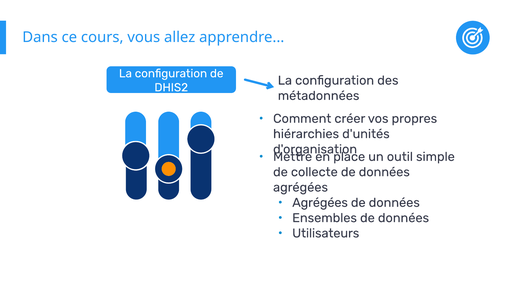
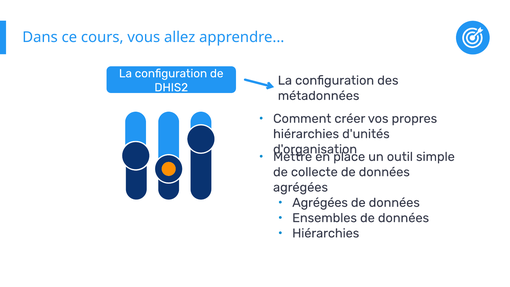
Utilisateurs: Utilisateurs -> Hiérarchies (326, 233)
